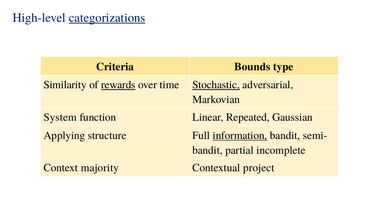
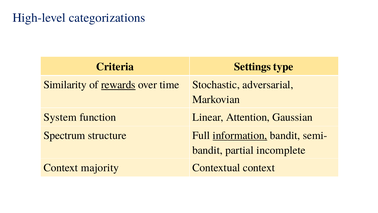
categorizations underline: present -> none (107, 18)
Bounds: Bounds -> Settings (253, 67)
Stochastic underline: present -> none (216, 85)
Repeated: Repeated -> Attention (248, 117)
Applying: Applying -> Spectrum (64, 135)
Contextual project: project -> context (259, 167)
